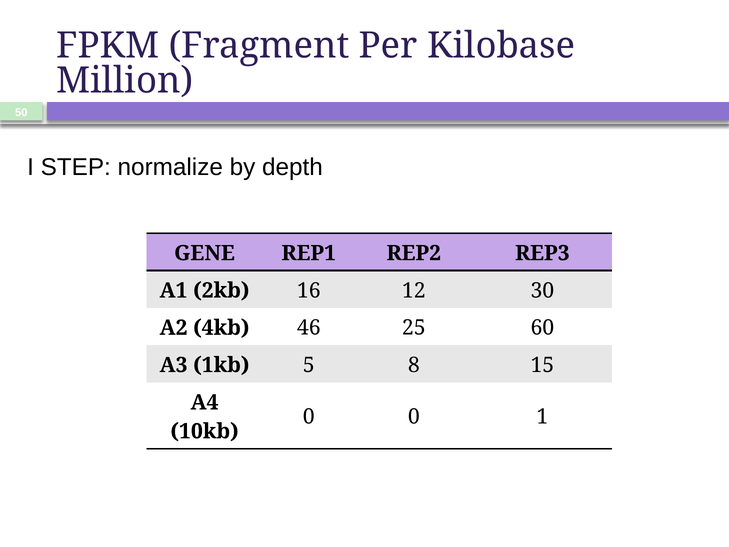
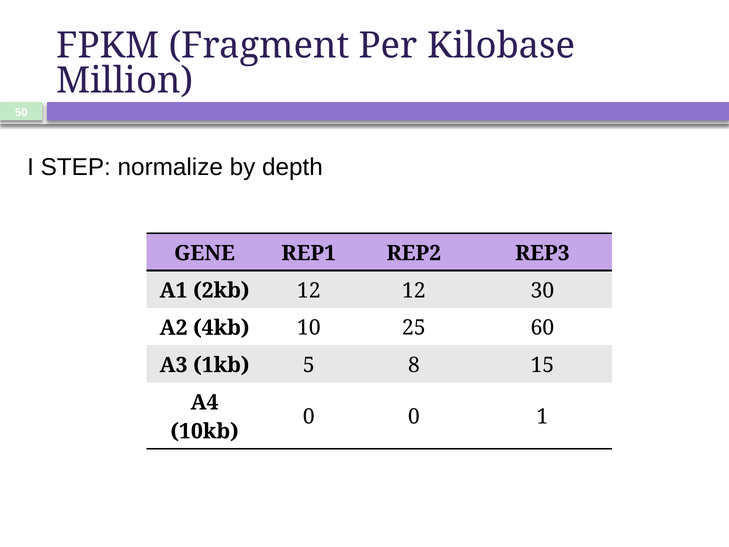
2kb 16: 16 -> 12 (309, 290)
46: 46 -> 10 (309, 328)
